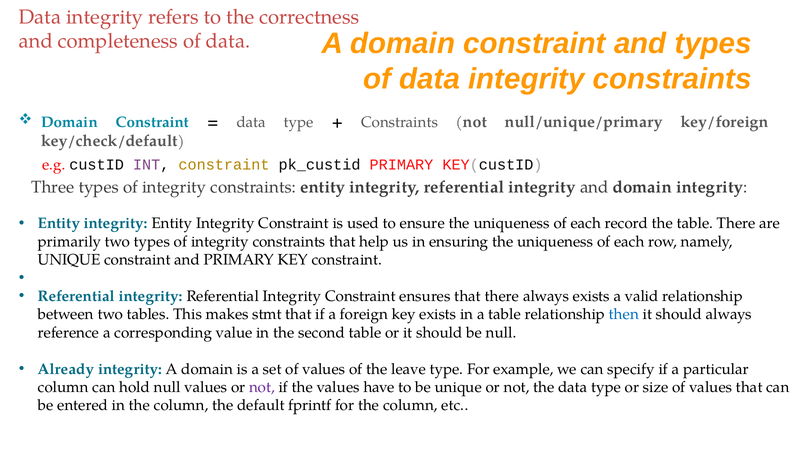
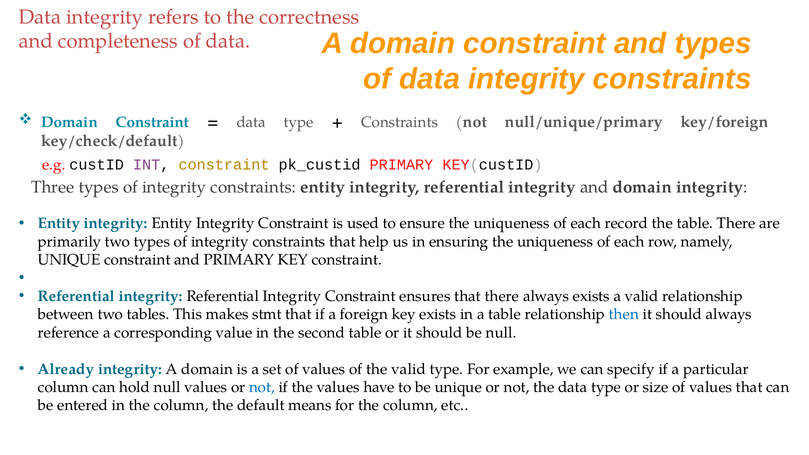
the leave: leave -> valid (409, 369)
not colour: purple -> blue (262, 387)
fprintf: fprintf -> means (310, 406)
